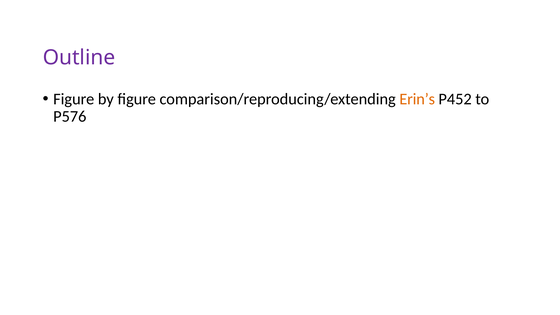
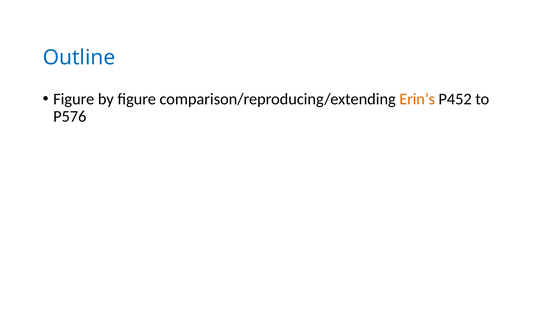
Outline colour: purple -> blue (79, 58)
